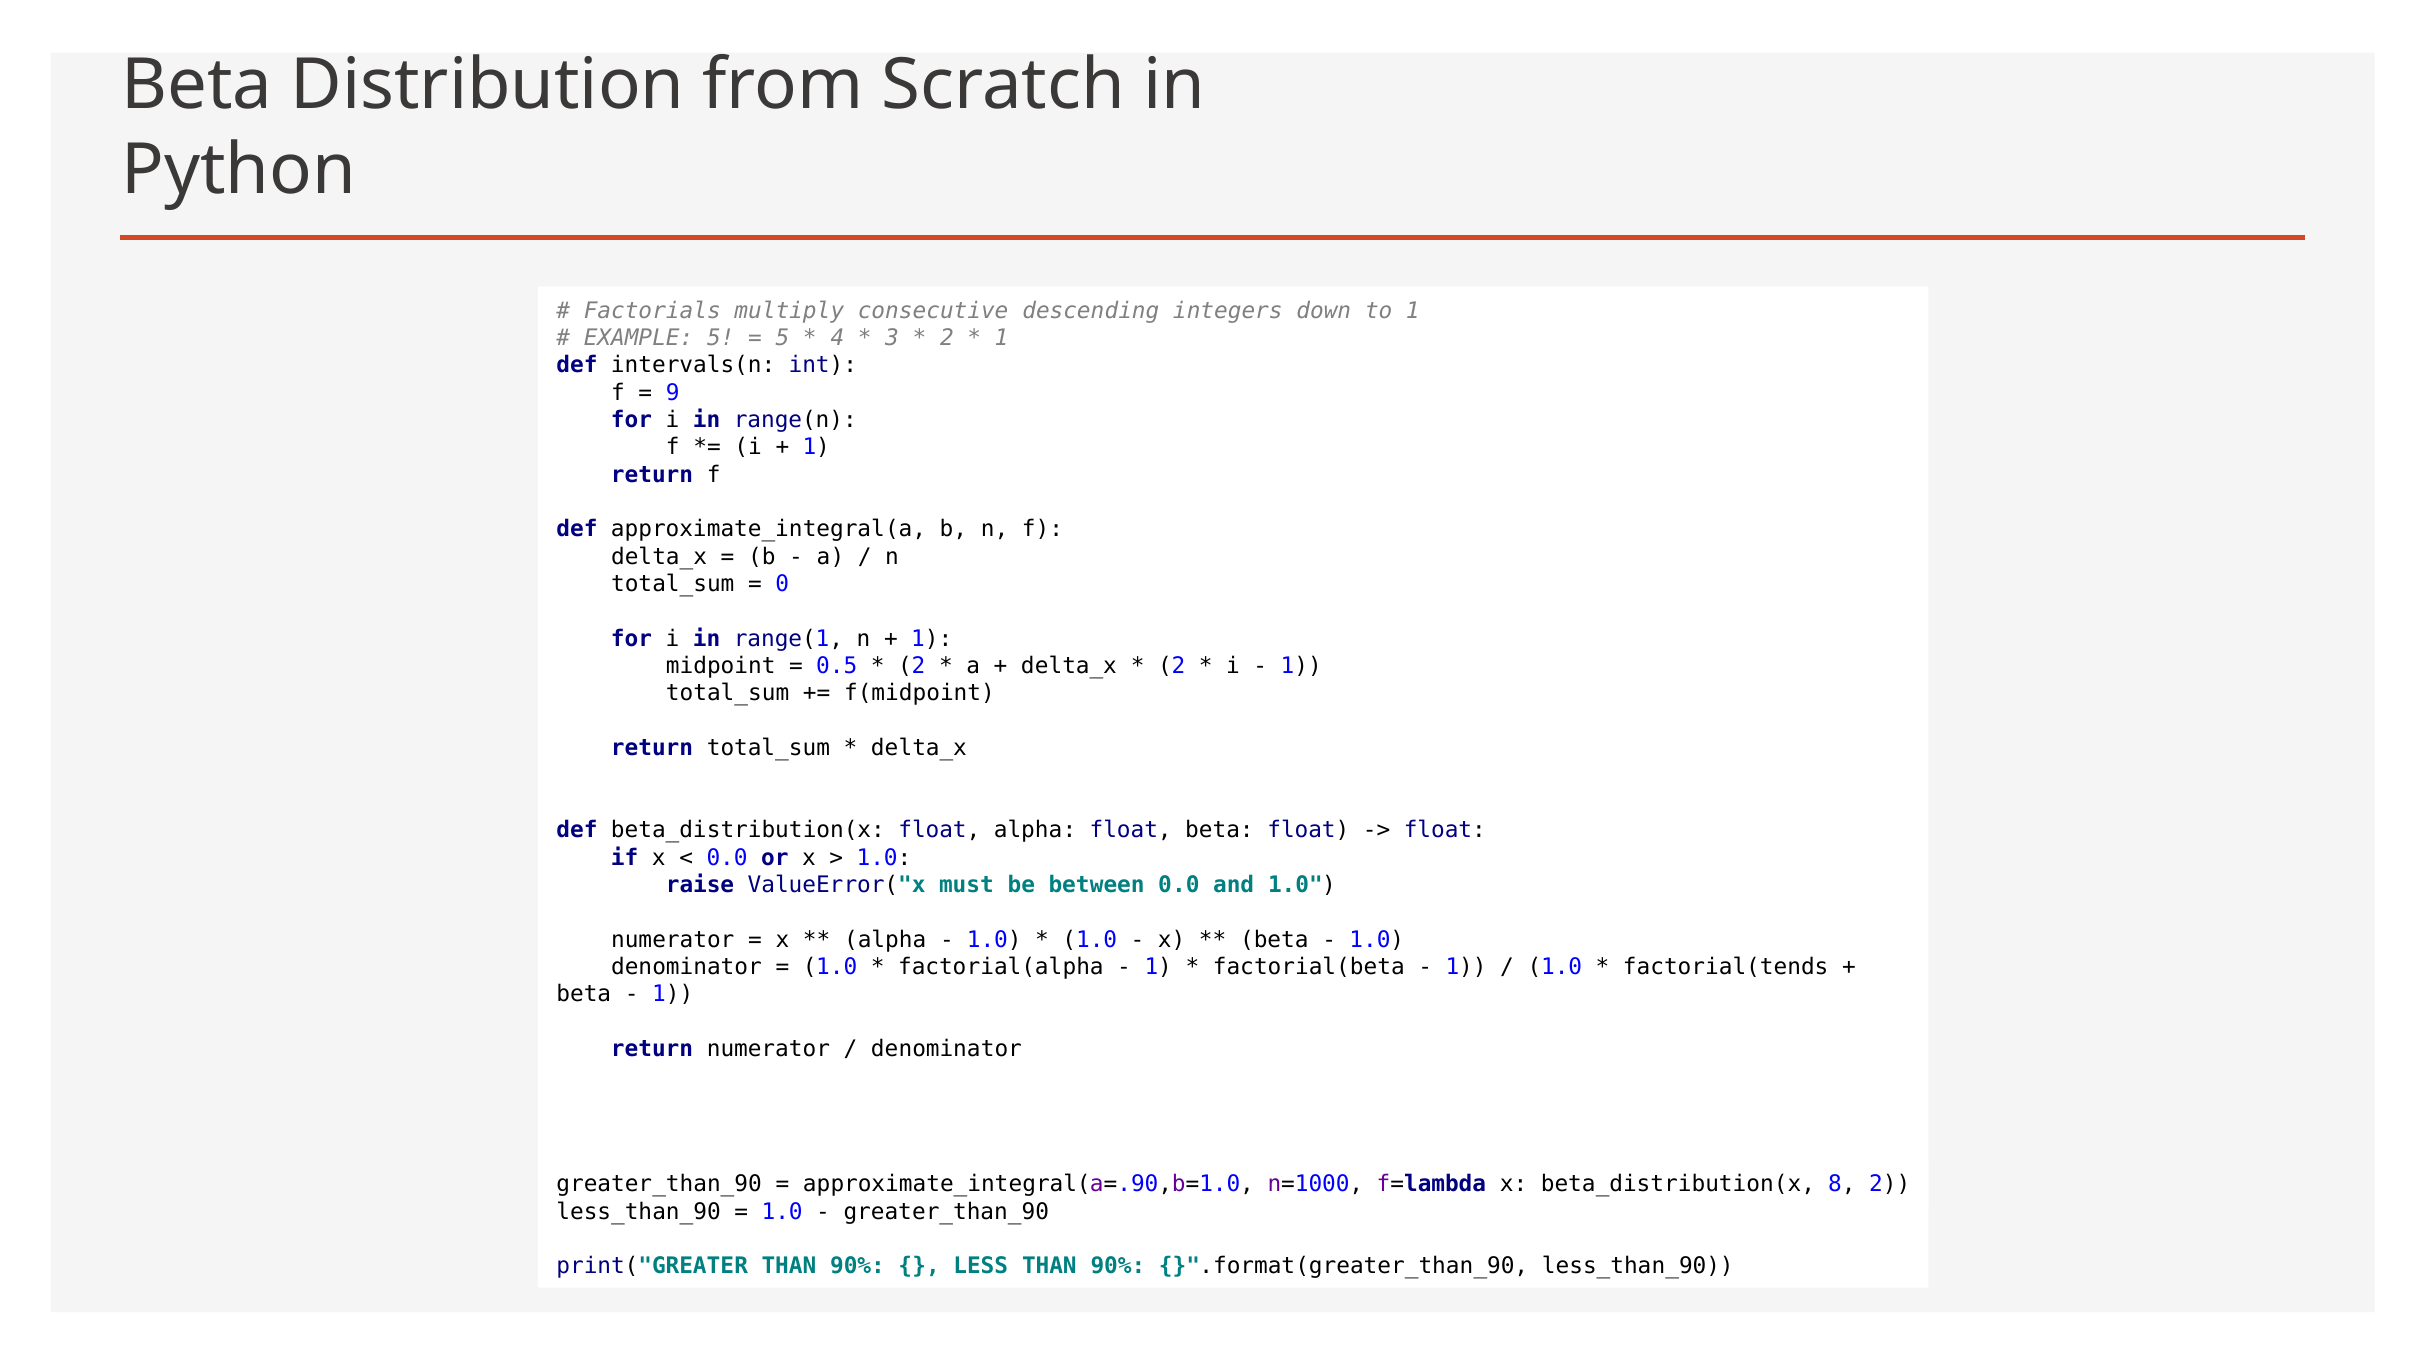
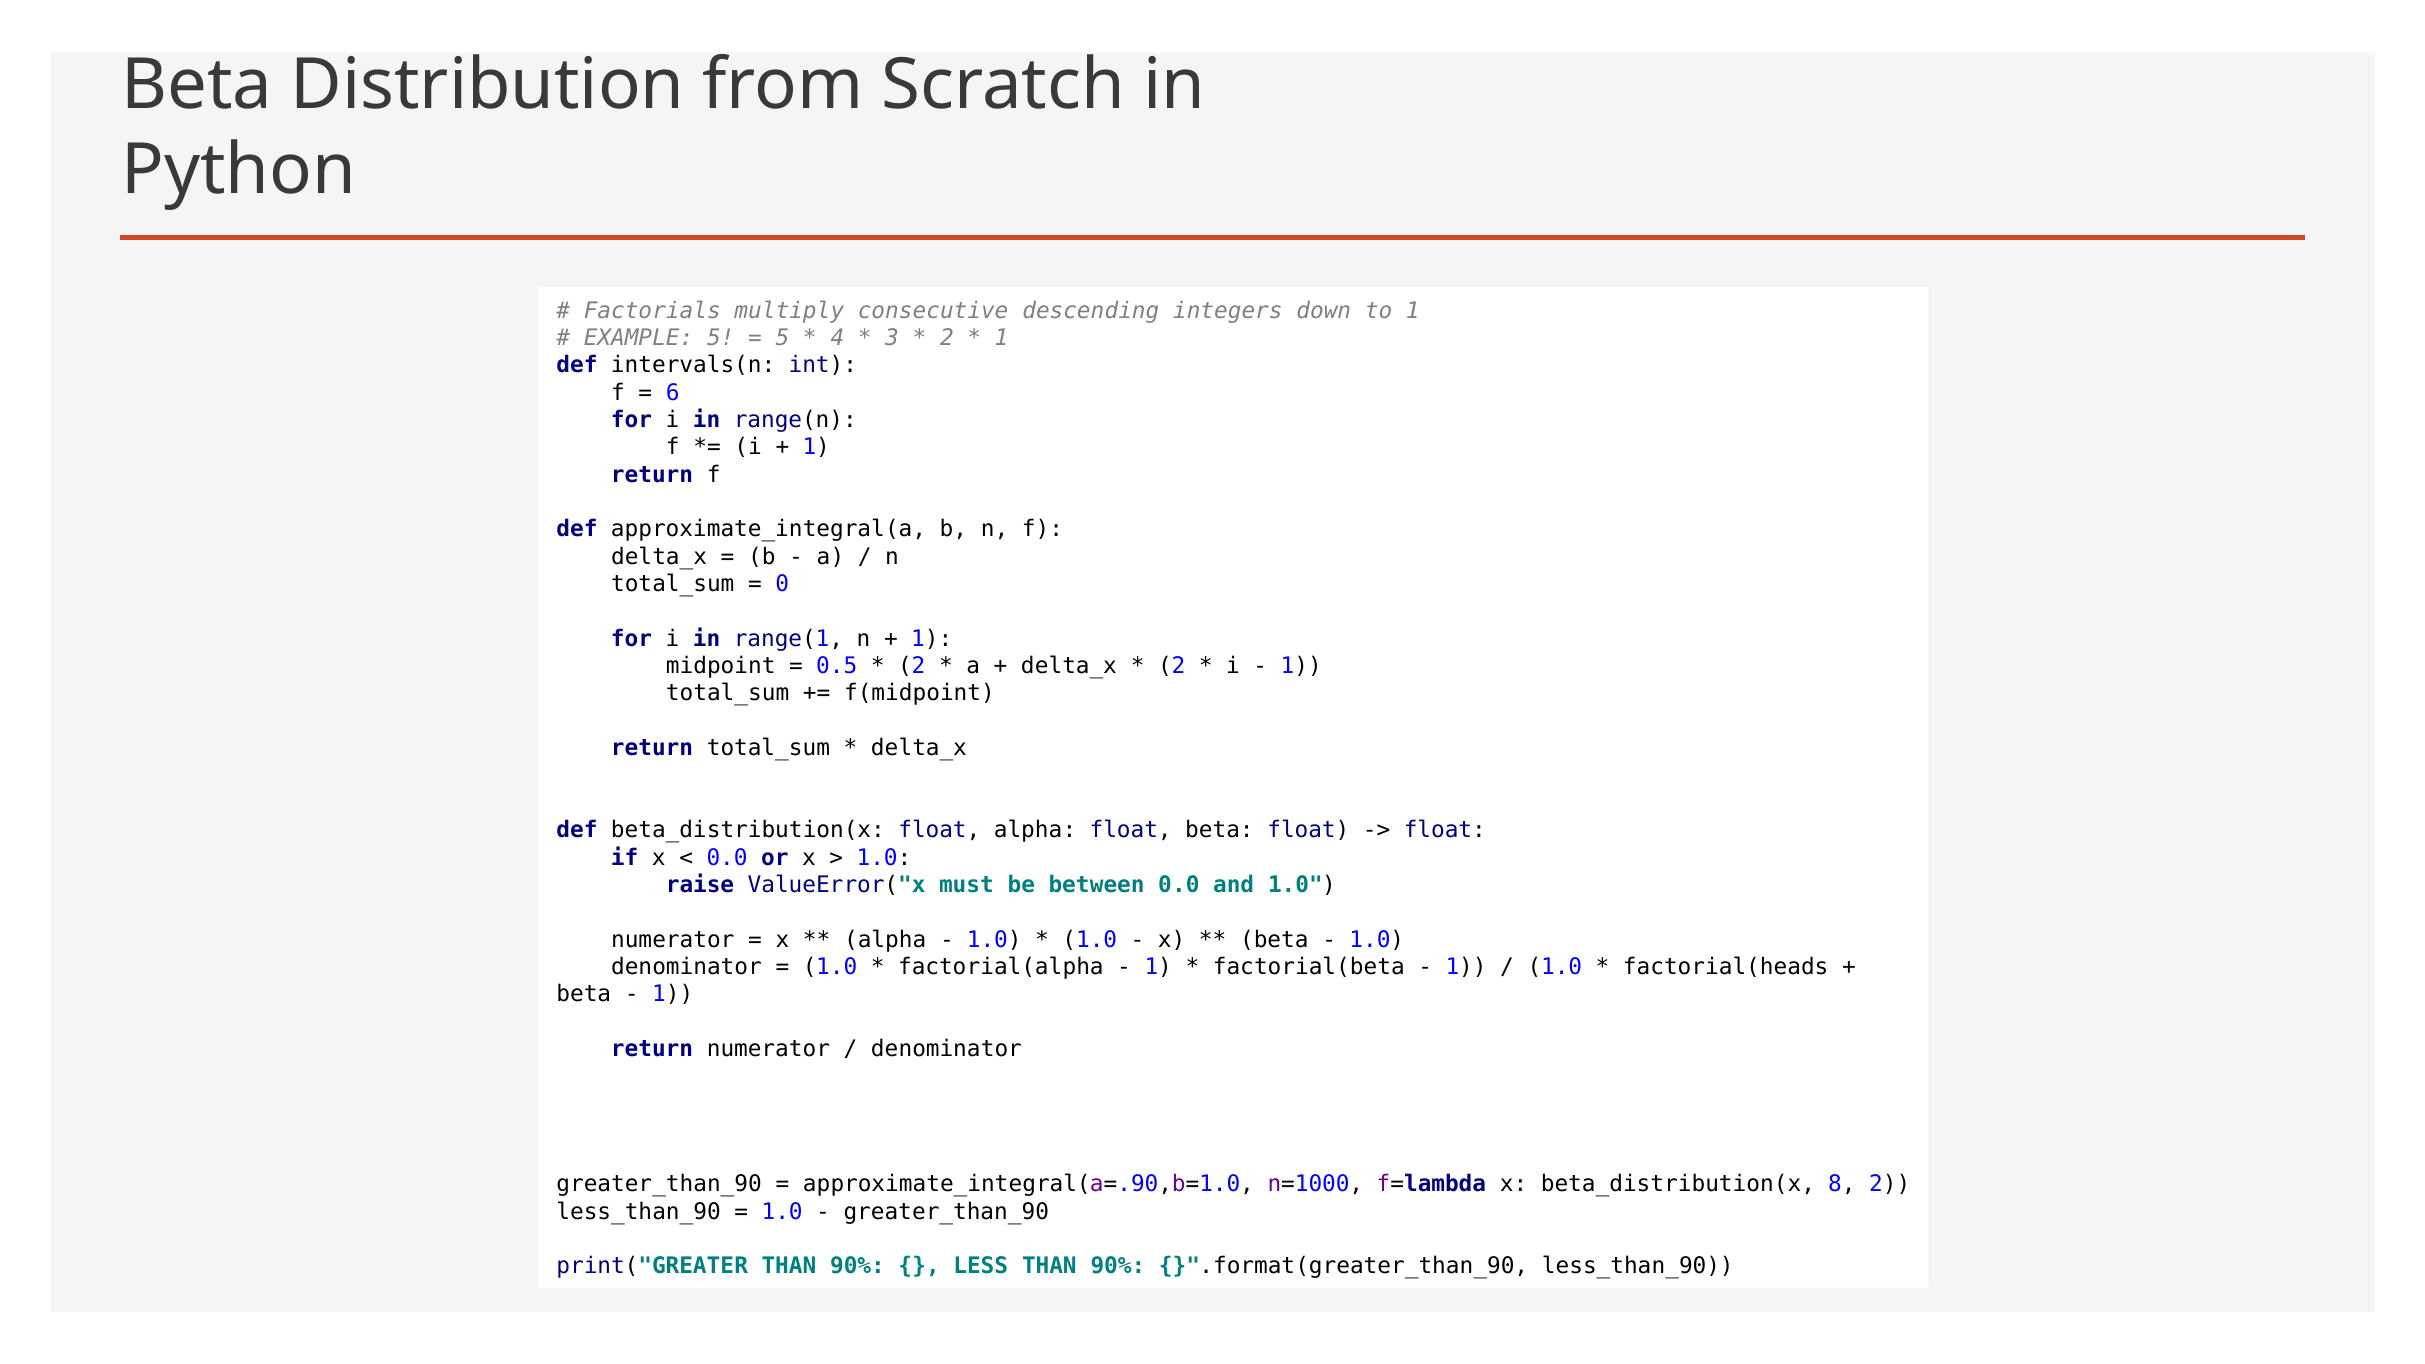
9: 9 -> 6 (673, 393)
factorial(tends: factorial(tends -> factorial(heads (1726, 967)
